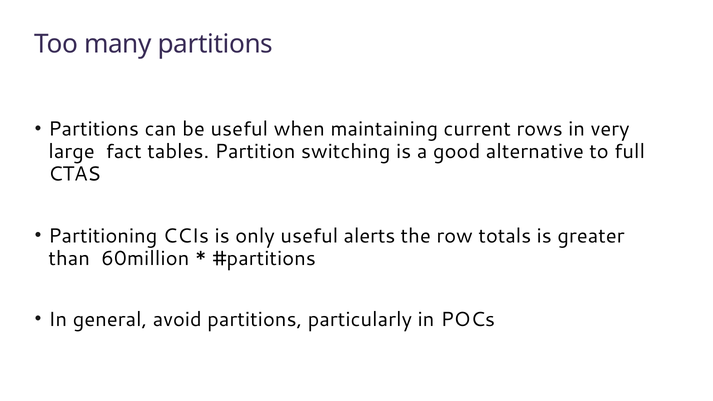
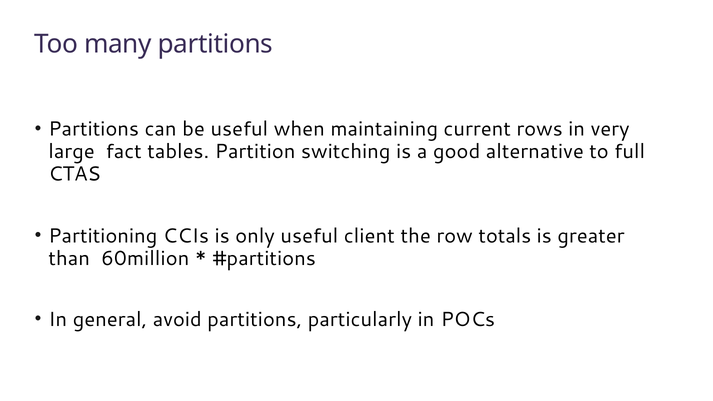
alerts: alerts -> client (369, 236)
